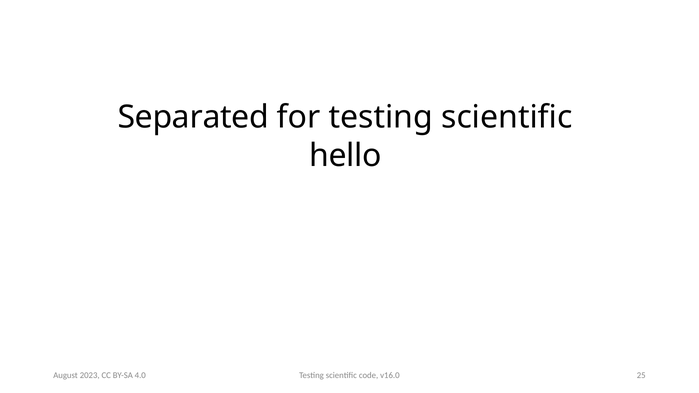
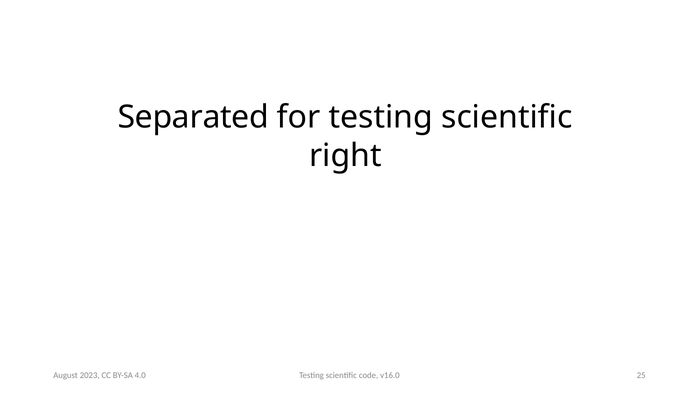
hello: hello -> right (345, 156)
